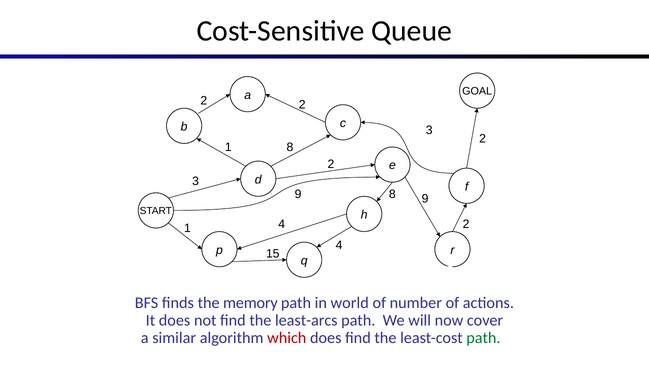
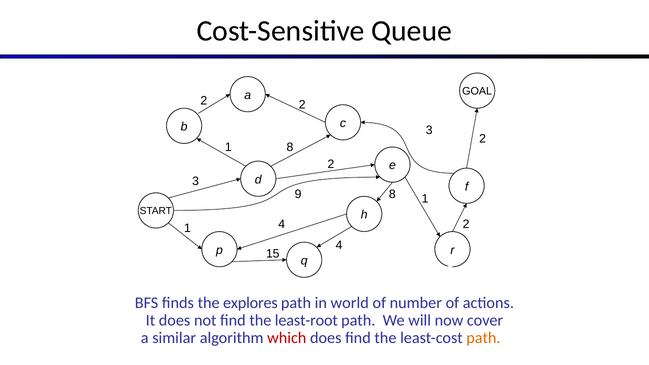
9 9: 9 -> 1 (425, 199)
memory: memory -> explores (250, 303)
least-arcs: least-arcs -> least-root (306, 321)
path colour: green -> orange (483, 338)
